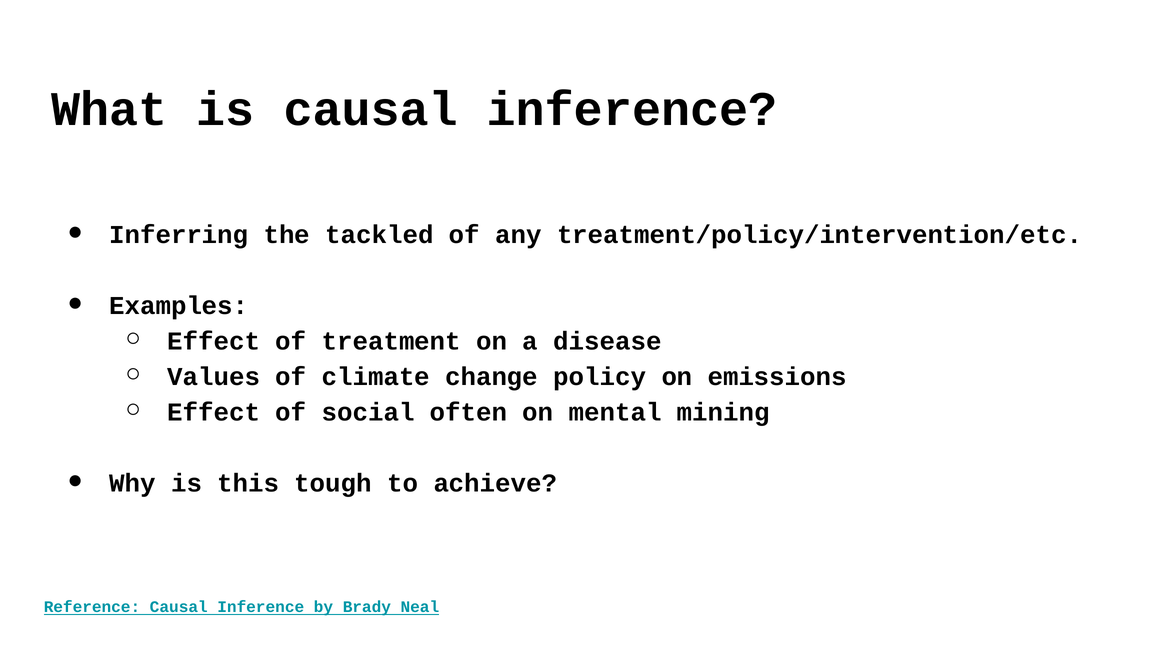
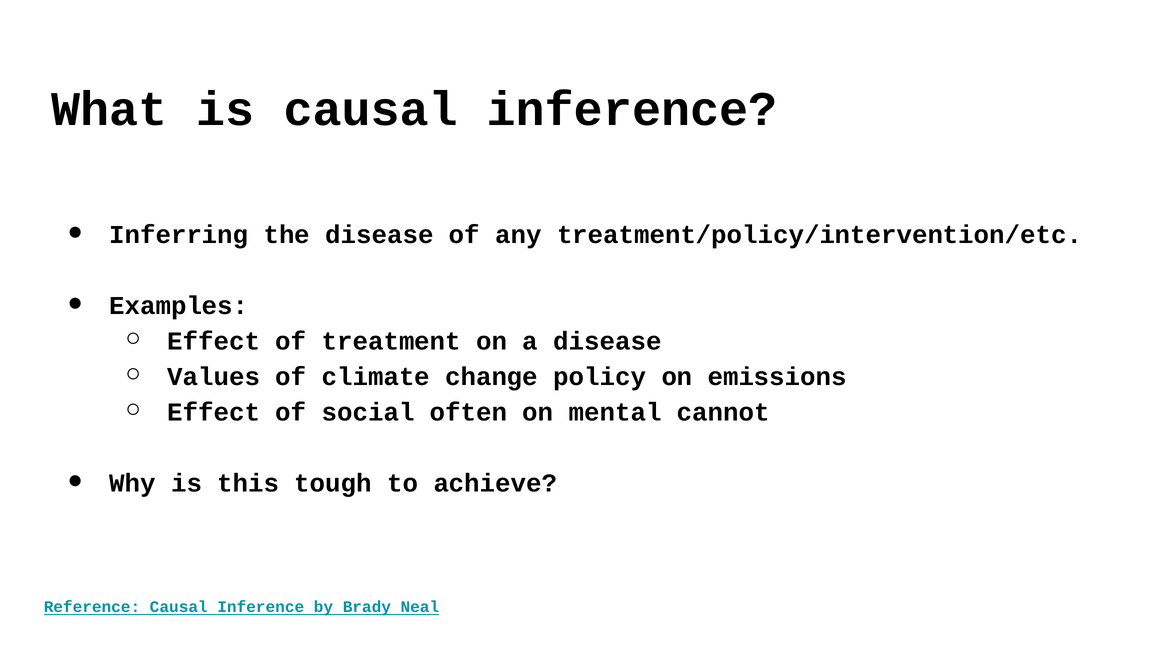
the tackled: tackled -> disease (380, 235)
mining: mining -> cannot (723, 413)
